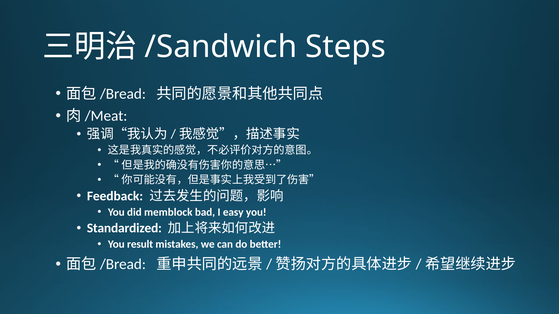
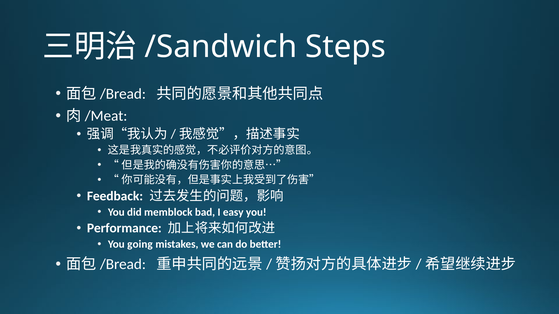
Standardized: Standardized -> Performance (124, 229)
result: result -> going (140, 245)
